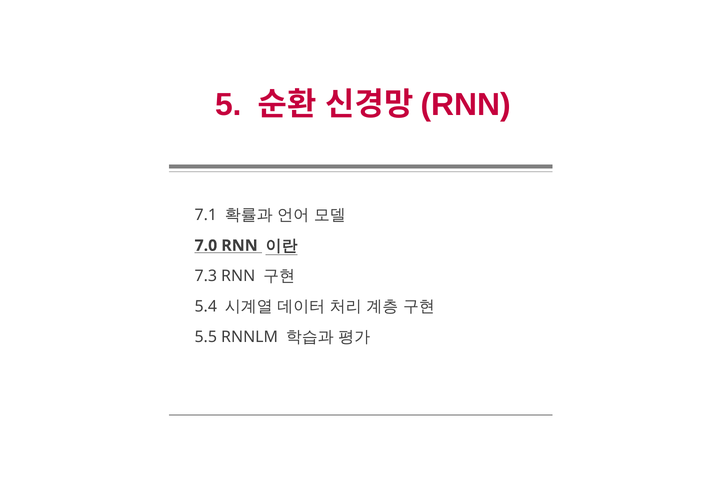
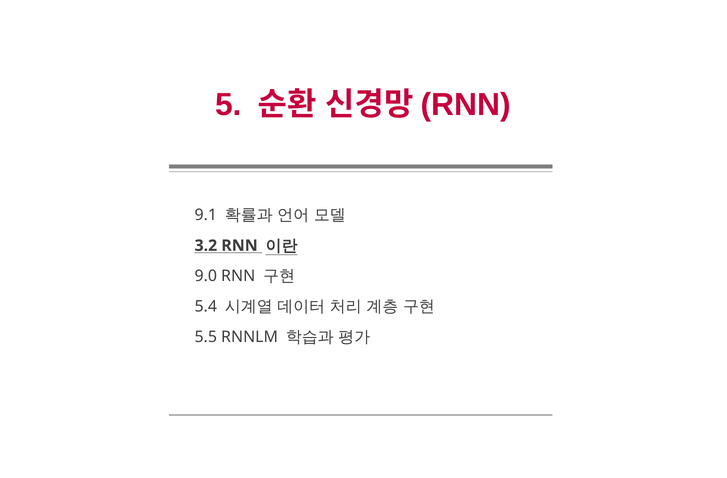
7.1: 7.1 -> 9.1 (206, 215)
7.0: 7.0 -> 3.2 (206, 245)
7.3: 7.3 -> 9.0 (206, 276)
